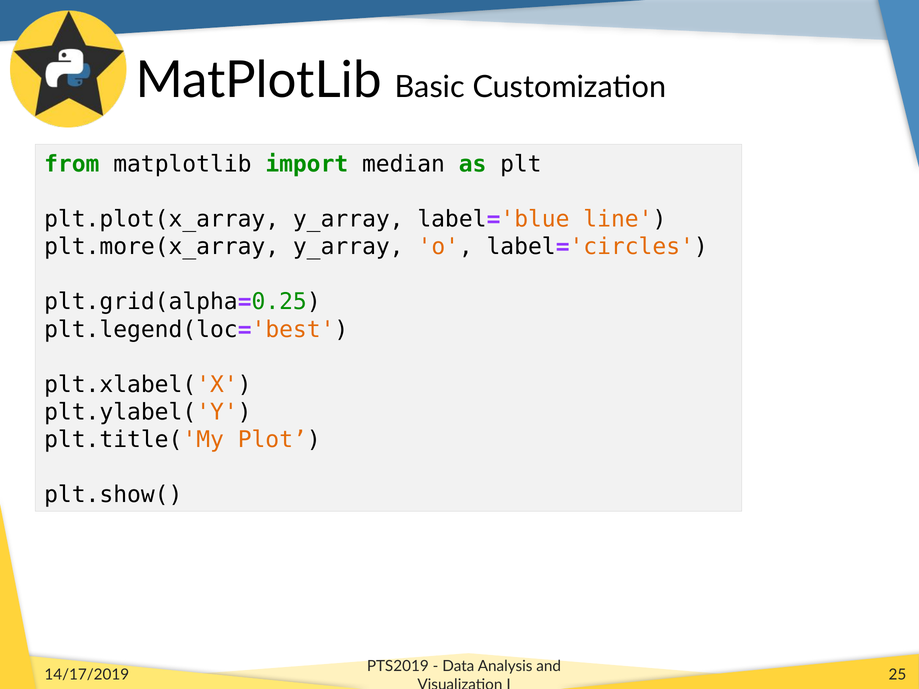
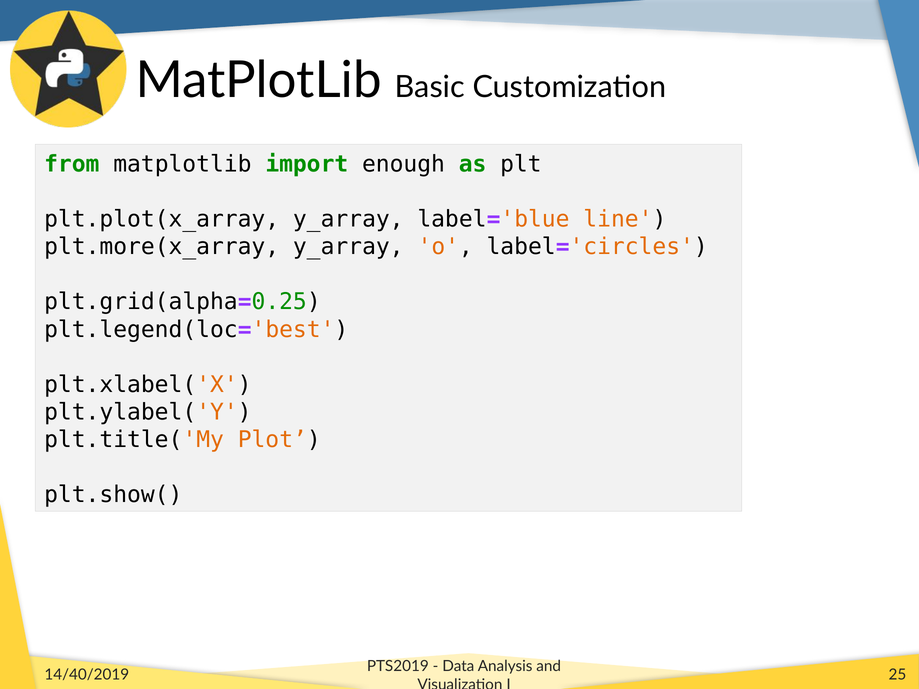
median: median -> enough (403, 164)
14/17/2019: 14/17/2019 -> 14/40/2019 (87, 675)
